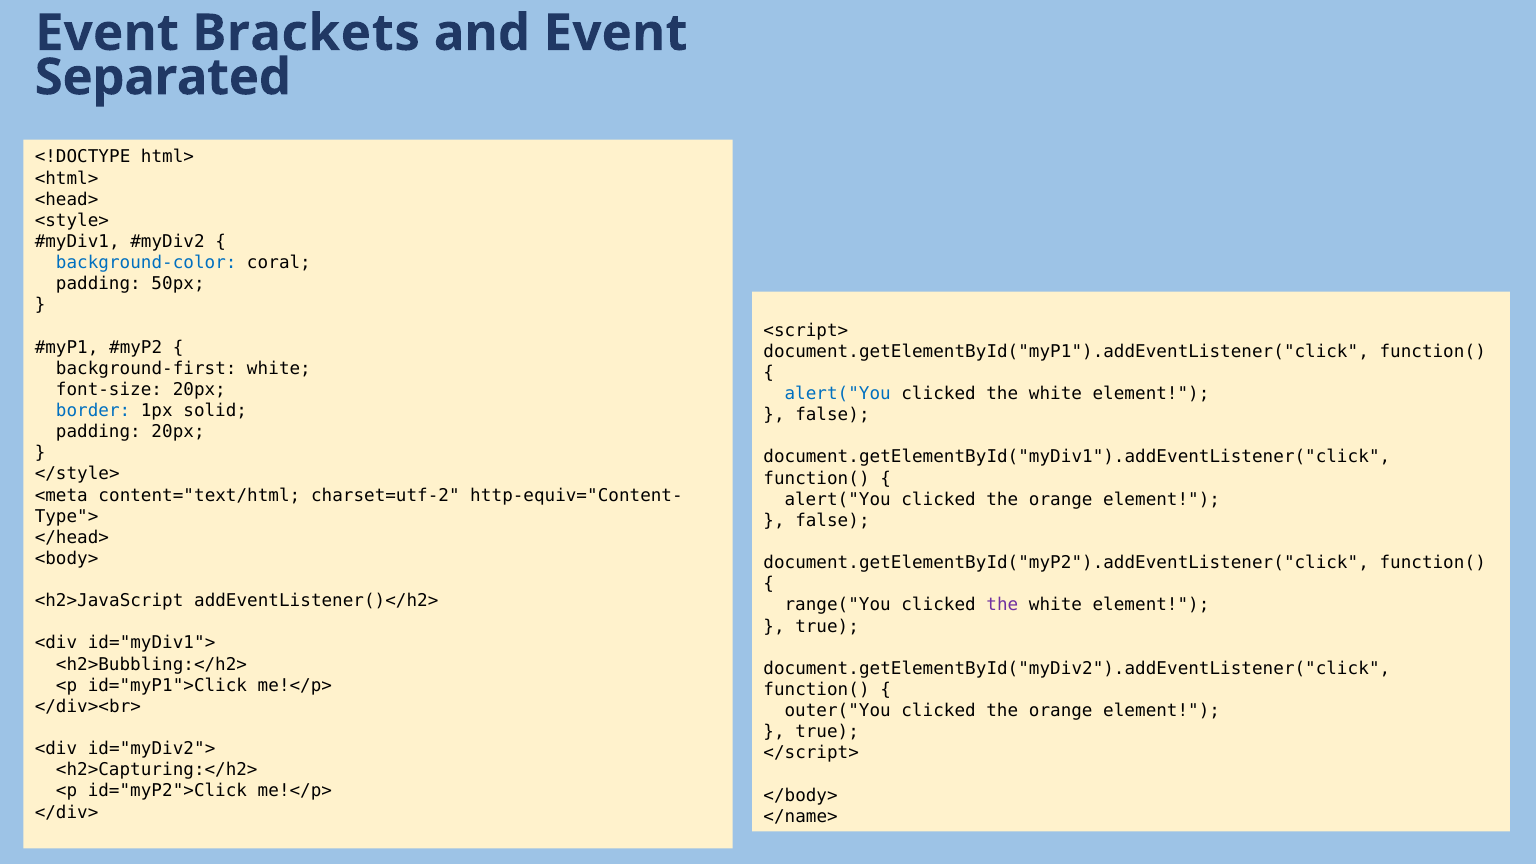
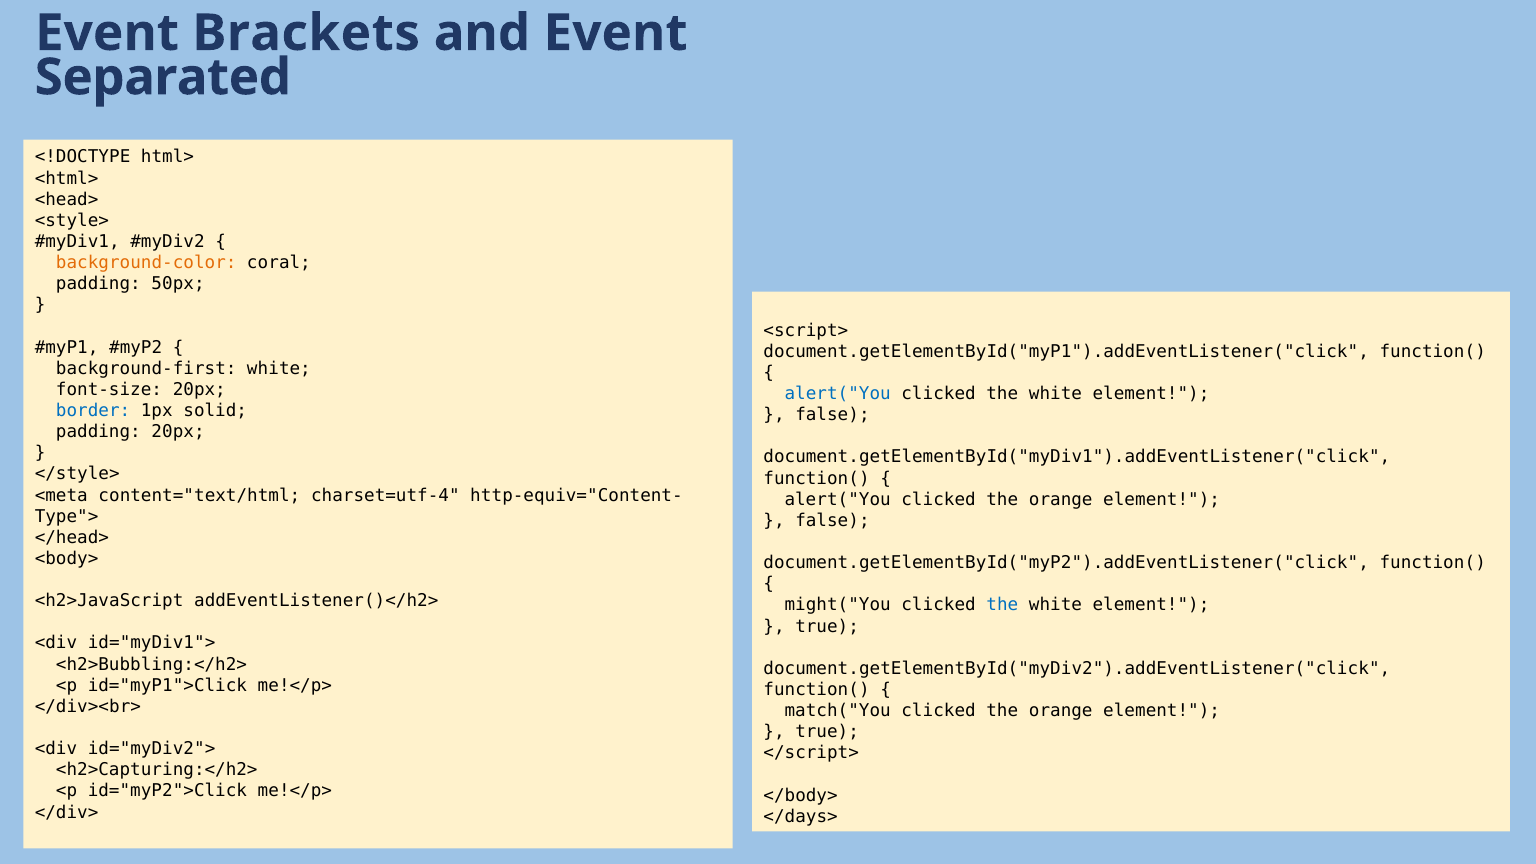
background-color colour: blue -> orange (146, 263)
charset=utf-2: charset=utf-2 -> charset=utf-4 (385, 495)
range("You: range("You -> might("You (838, 605)
the colour: purple -> blue (1002, 605)
outer("You: outer("You -> match("You (838, 711)
</name>: </name> -> </days> (801, 816)
